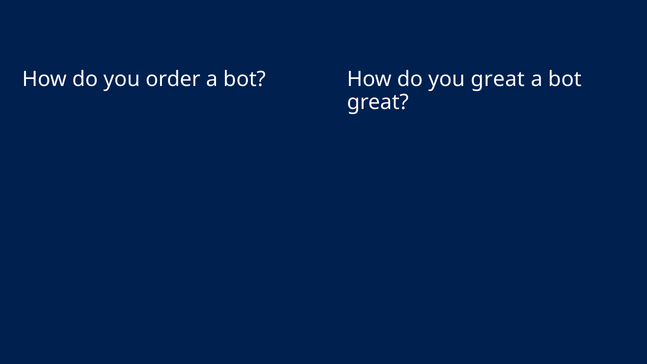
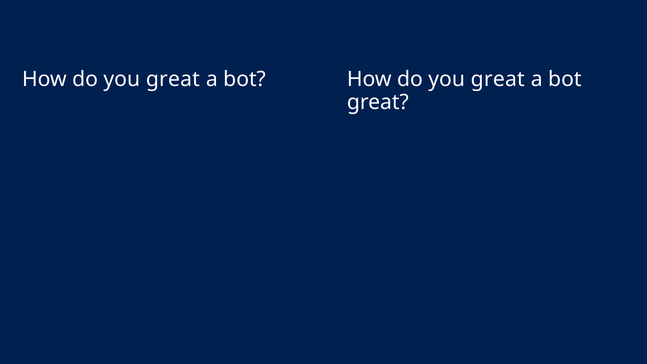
order: order -> great (173, 79)
